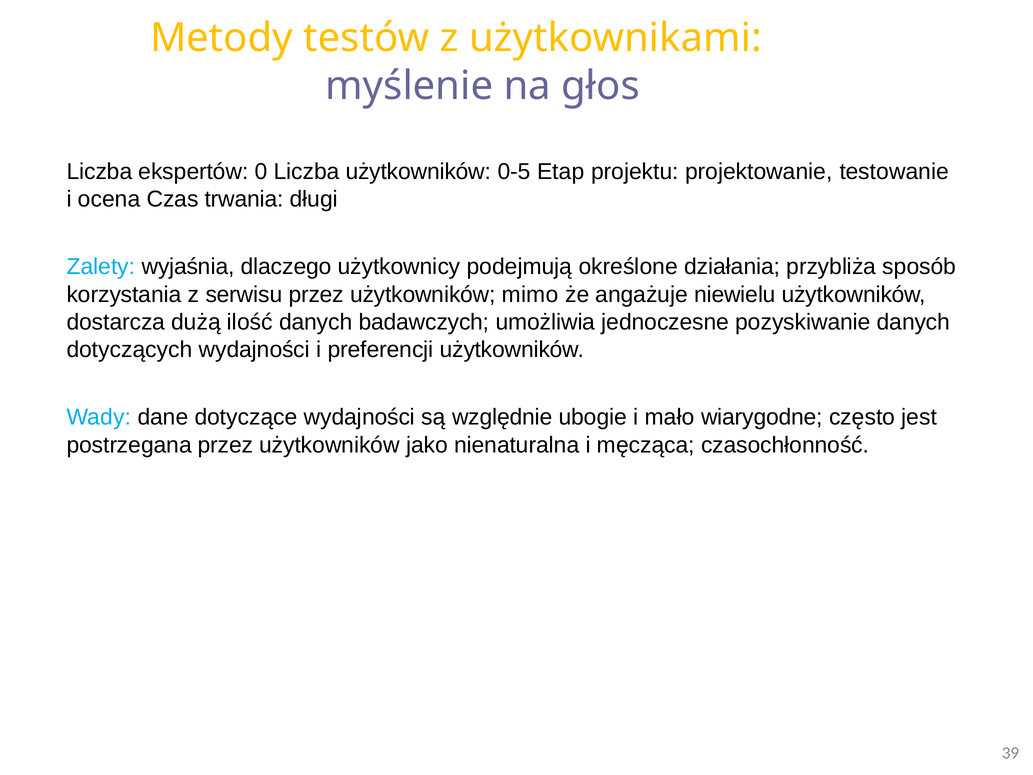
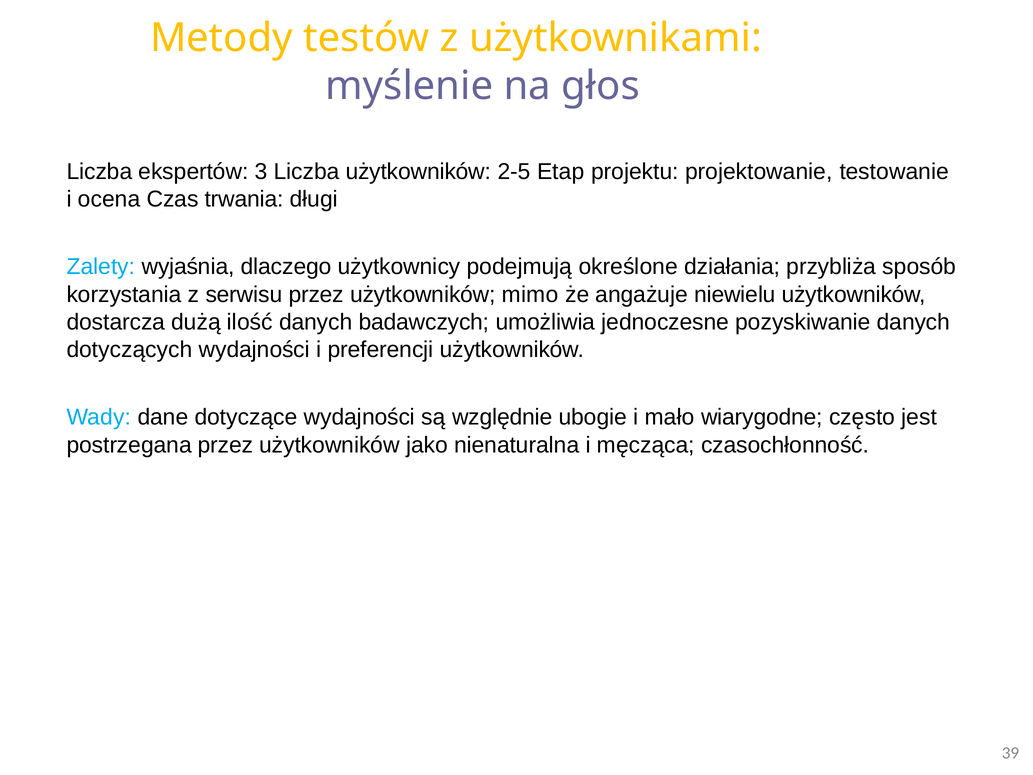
0: 0 -> 3 (261, 171)
0-5: 0-5 -> 2-5 (514, 171)
